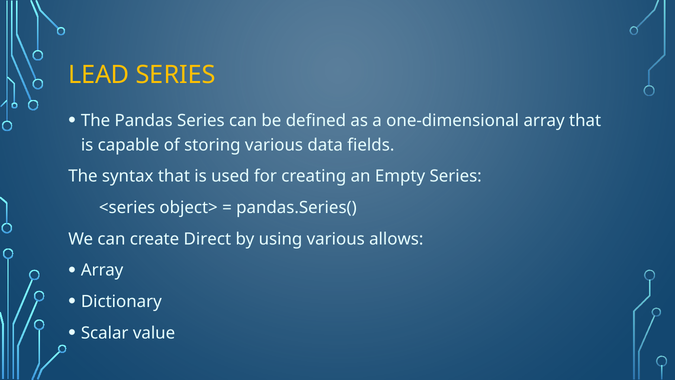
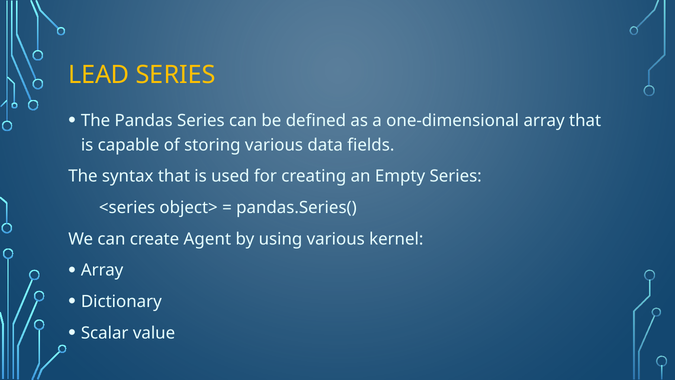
Direct: Direct -> Agent (207, 239)
allows: allows -> kernel (396, 239)
